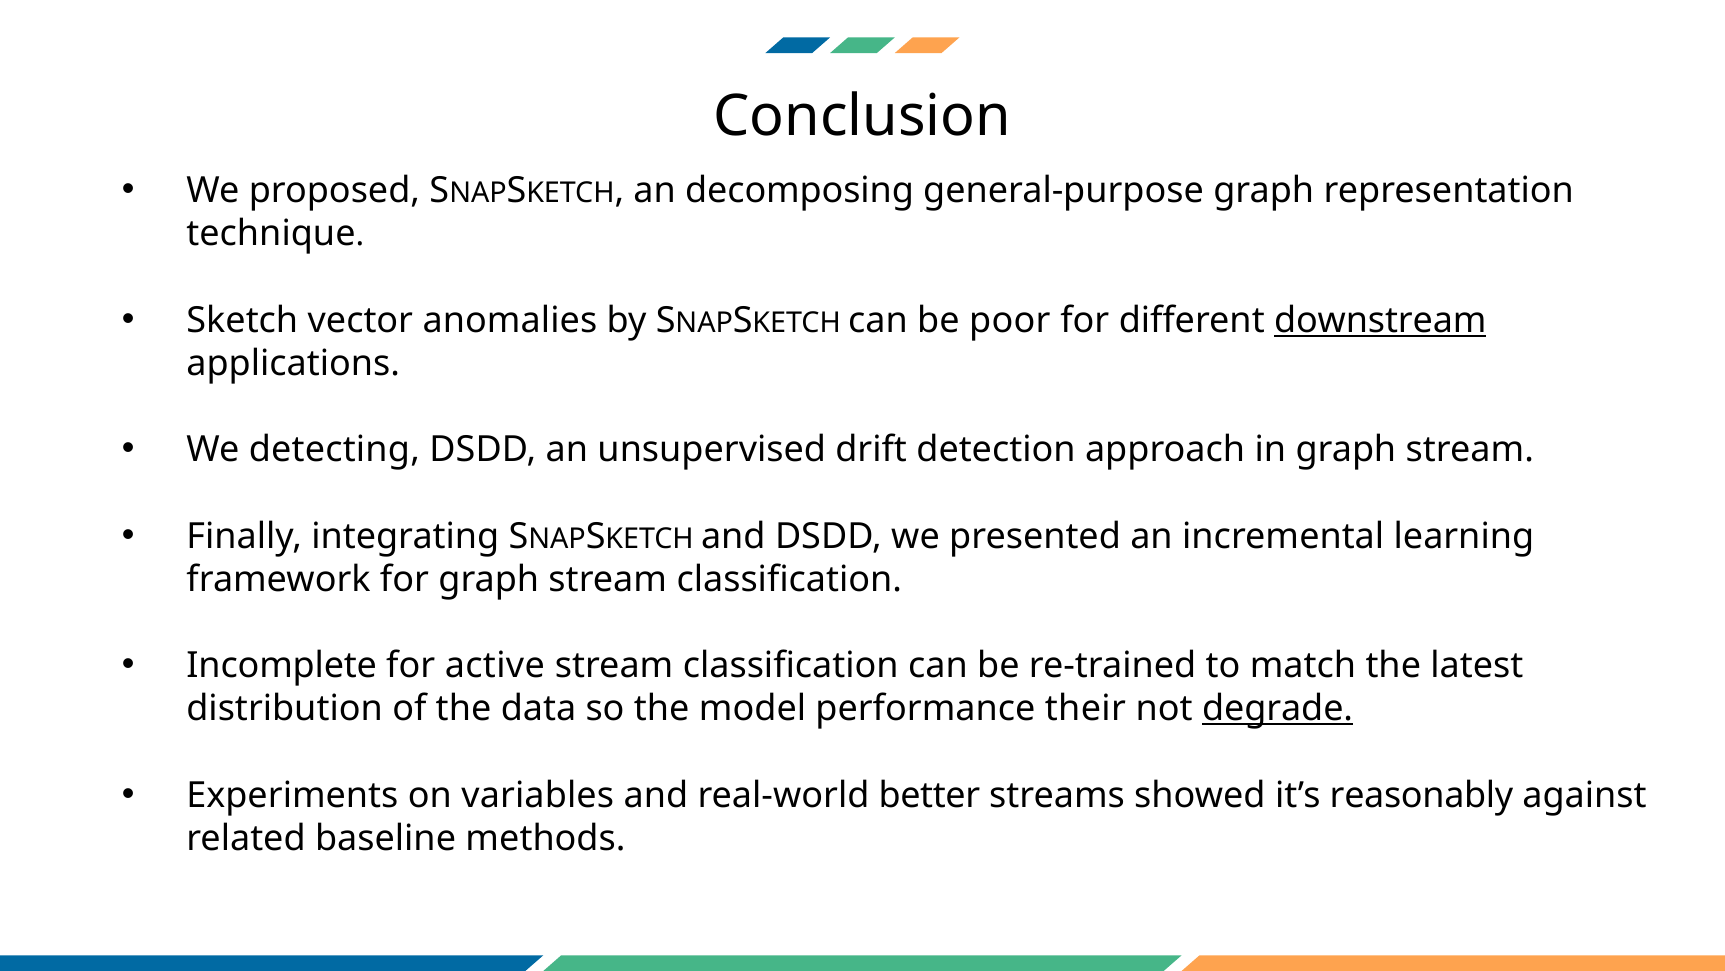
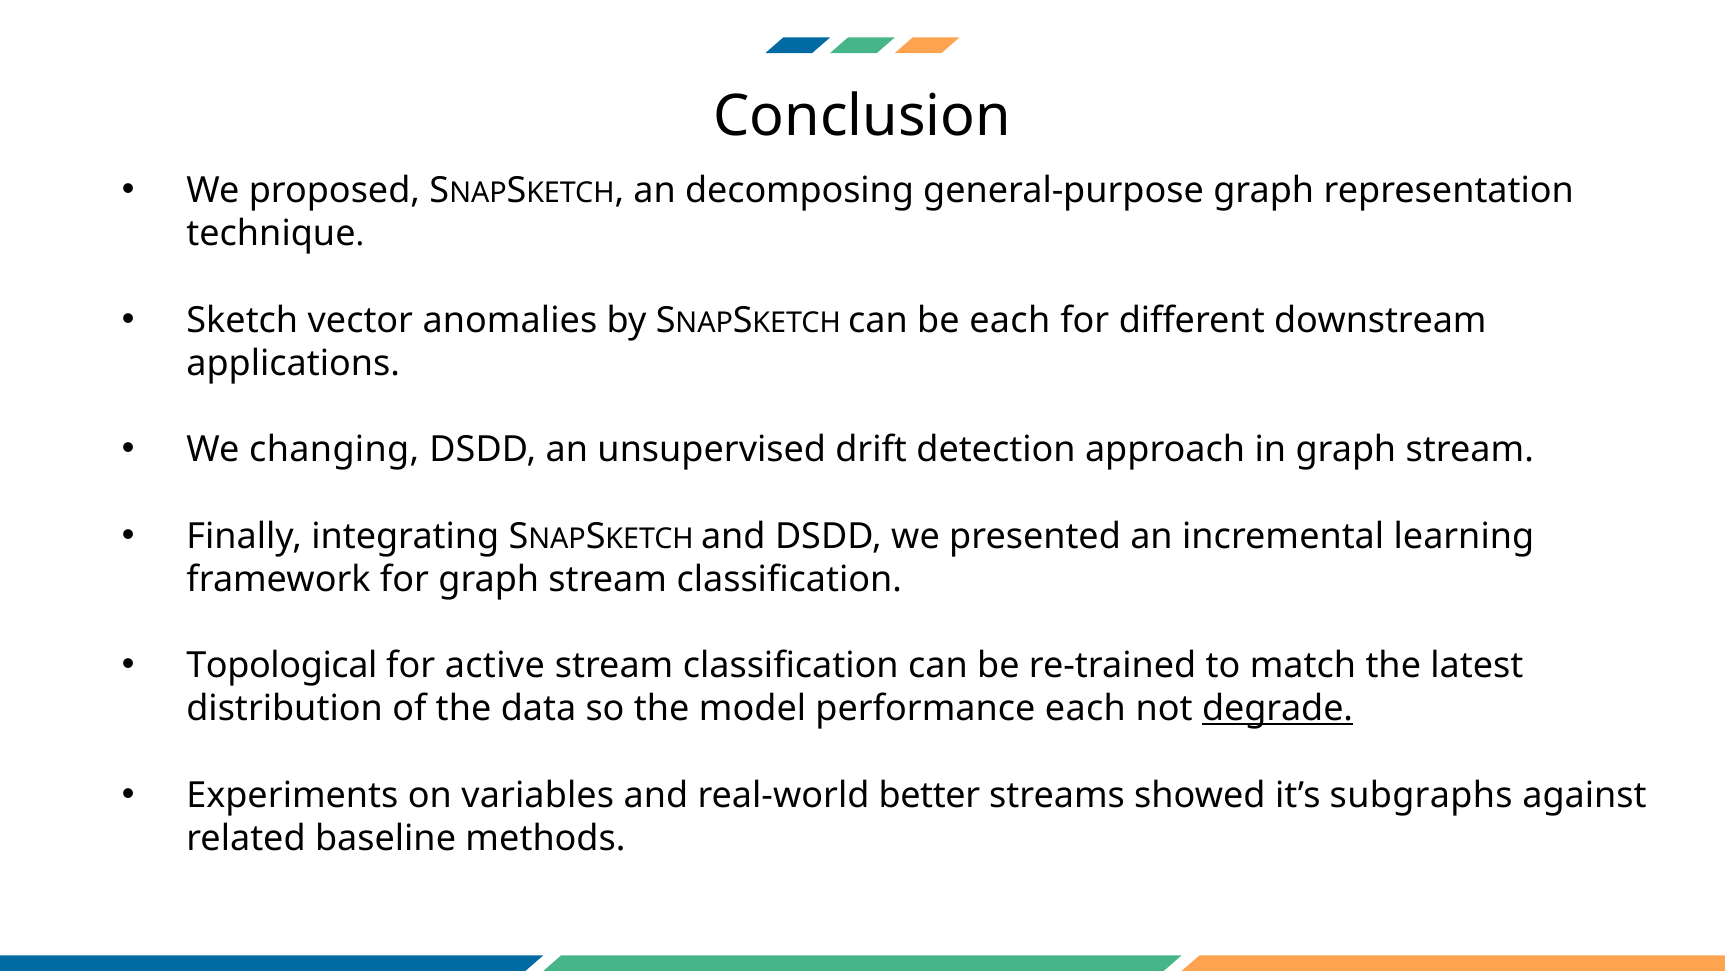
be poor: poor -> each (1010, 320)
downstream underline: present -> none (1380, 320)
detecting: detecting -> changing (334, 449)
Incomplete: Incomplete -> Topological (282, 665)
performance their: their -> each (1085, 708)
reasonably: reasonably -> subgraphs (1421, 795)
